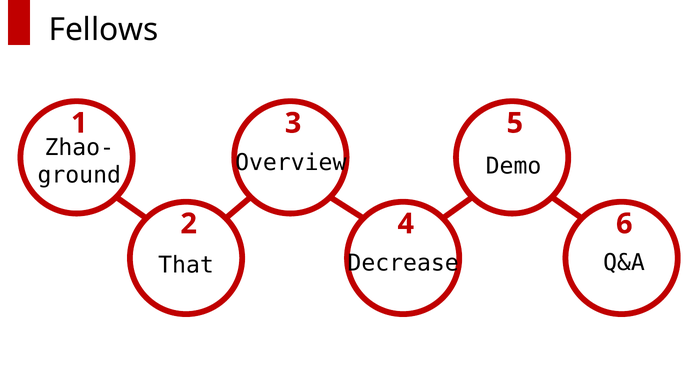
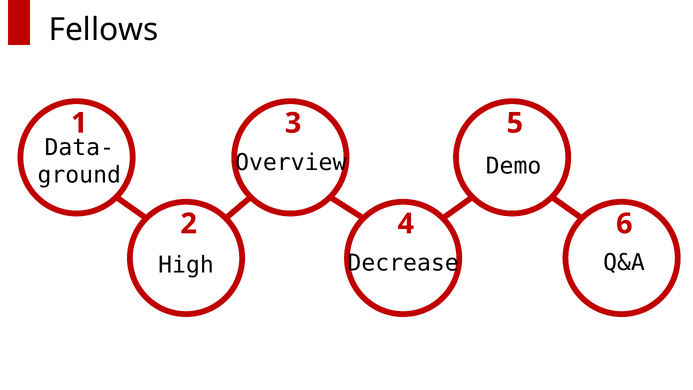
Zhao-: Zhao- -> Data- (79, 147)
That: That -> High (186, 265)
